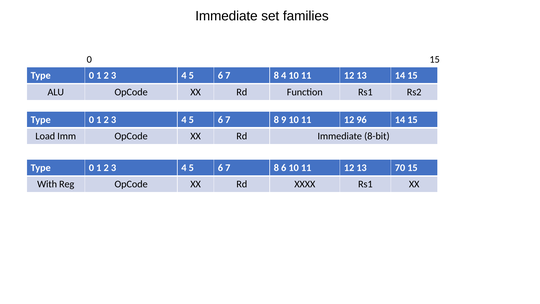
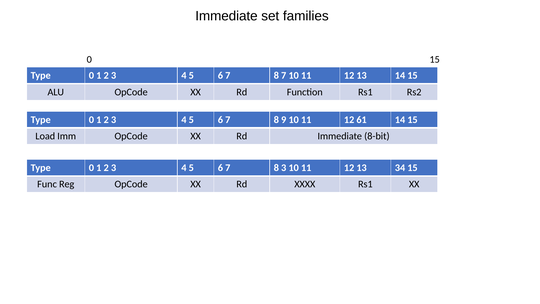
8 4: 4 -> 7 (284, 76)
96: 96 -> 61 (362, 120)
8 6: 6 -> 3 (284, 168)
70: 70 -> 34 (400, 168)
With: With -> Func (47, 184)
